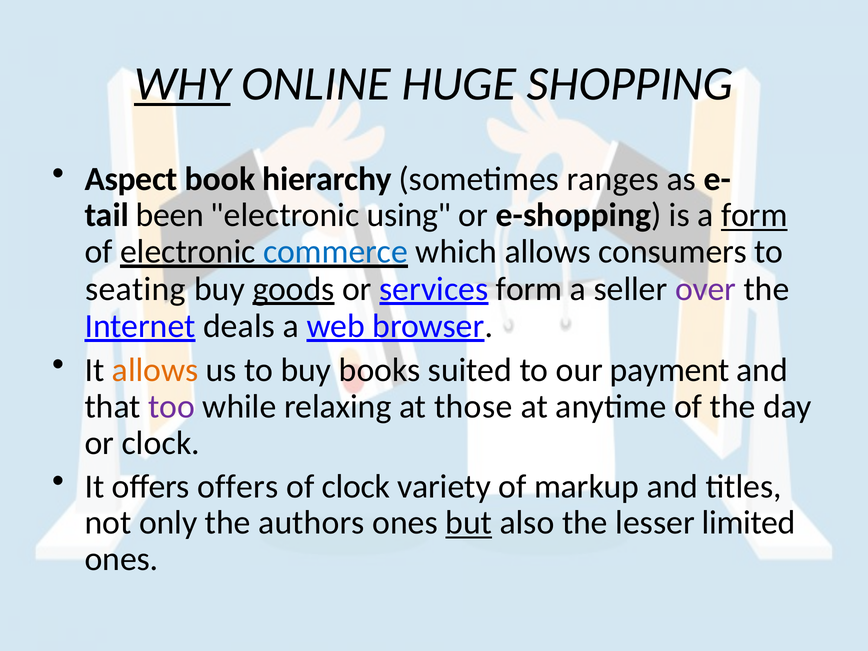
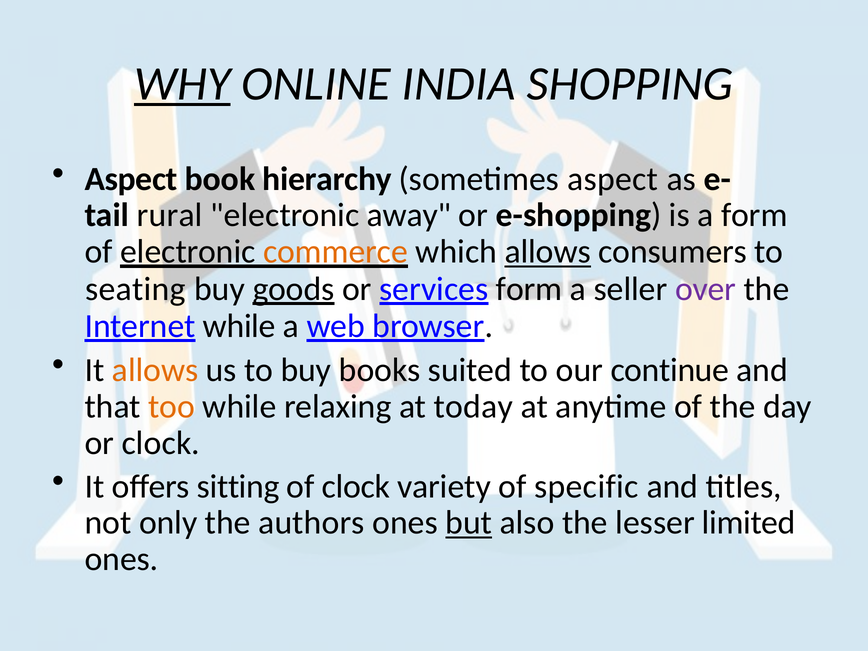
HUGE: HUGE -> INDIA (459, 84)
sometimes ranges: ranges -> aspect (613, 179)
been: been -> rural (170, 215)
using: using -> away (409, 215)
form underline: present -> none (754, 215)
commerce colour: blue -> orange (335, 252)
allows underline: none -> present (548, 252)
Internet deals: deals -> while (239, 326)
payment: payment -> continue (670, 370)
too colour: purple -> orange (172, 407)
those: those -> today (473, 407)
offers offers: offers -> sitting (238, 486)
markup: markup -> specific (586, 486)
